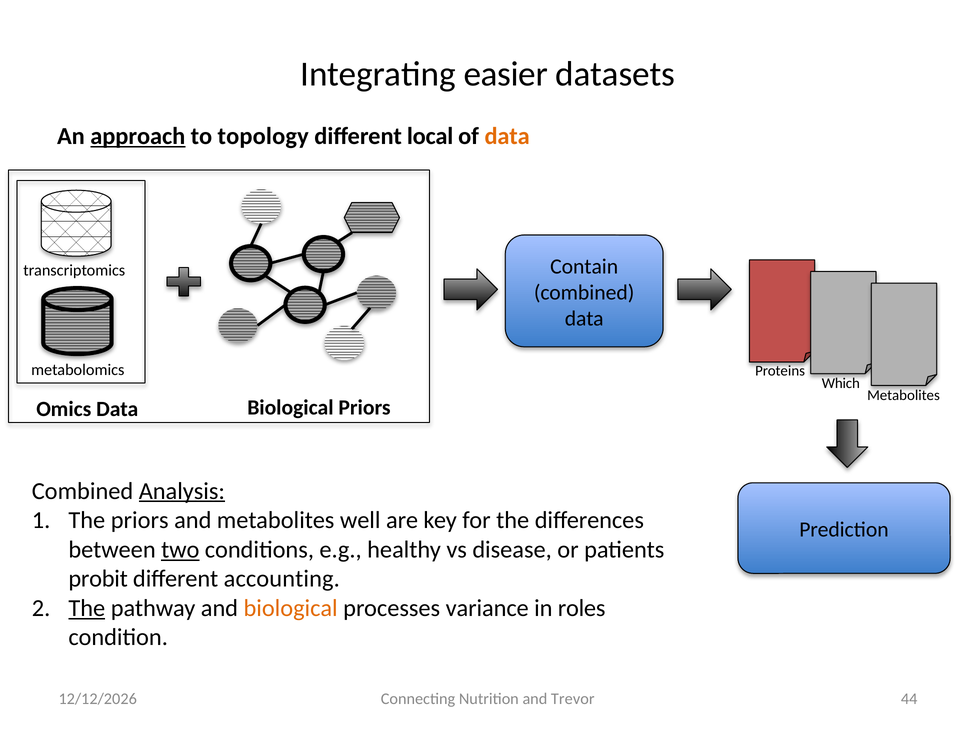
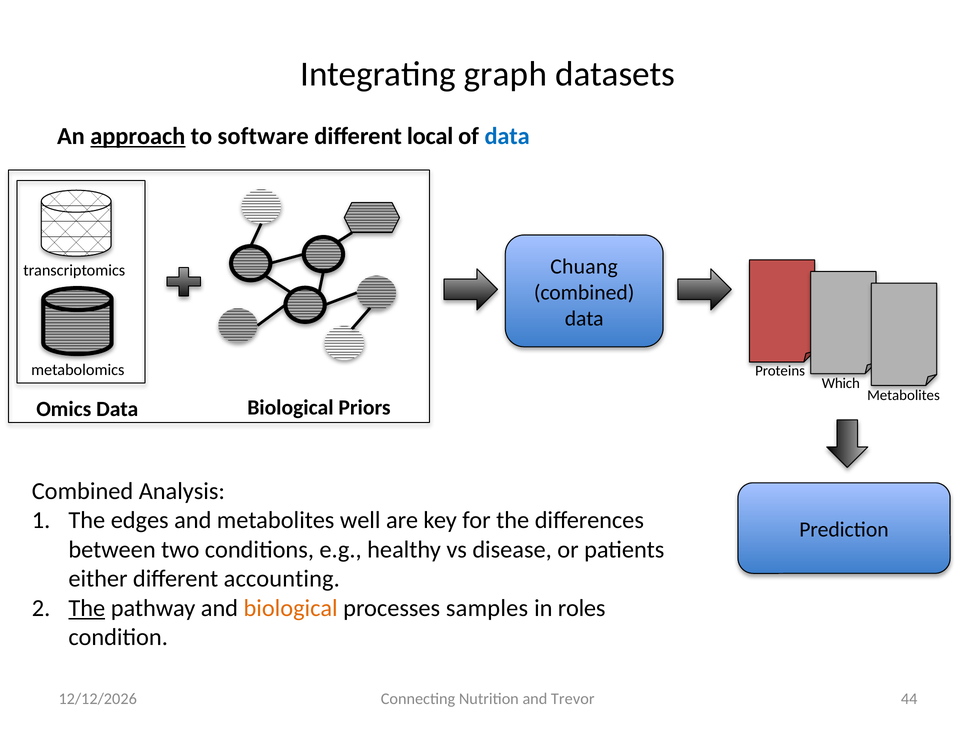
easier: easier -> graph (505, 74)
topology: topology -> software (263, 136)
data colour: orange -> blue (507, 136)
Contain: Contain -> Chuang (584, 266)
Analysis underline: present -> none (182, 491)
The priors: priors -> edges (140, 520)
two underline: present -> none (180, 550)
probit: probit -> either (98, 579)
variance: variance -> samples (487, 608)
